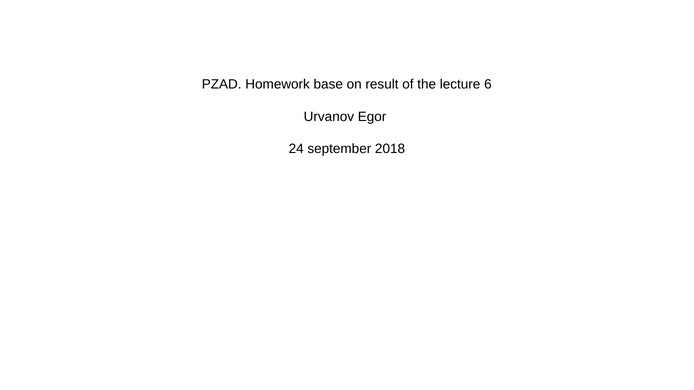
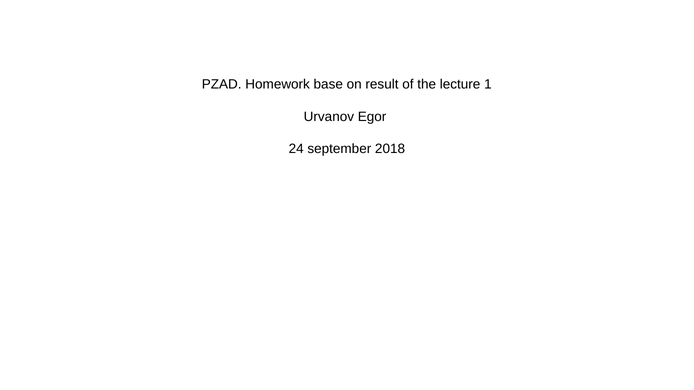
6: 6 -> 1 (488, 84)
